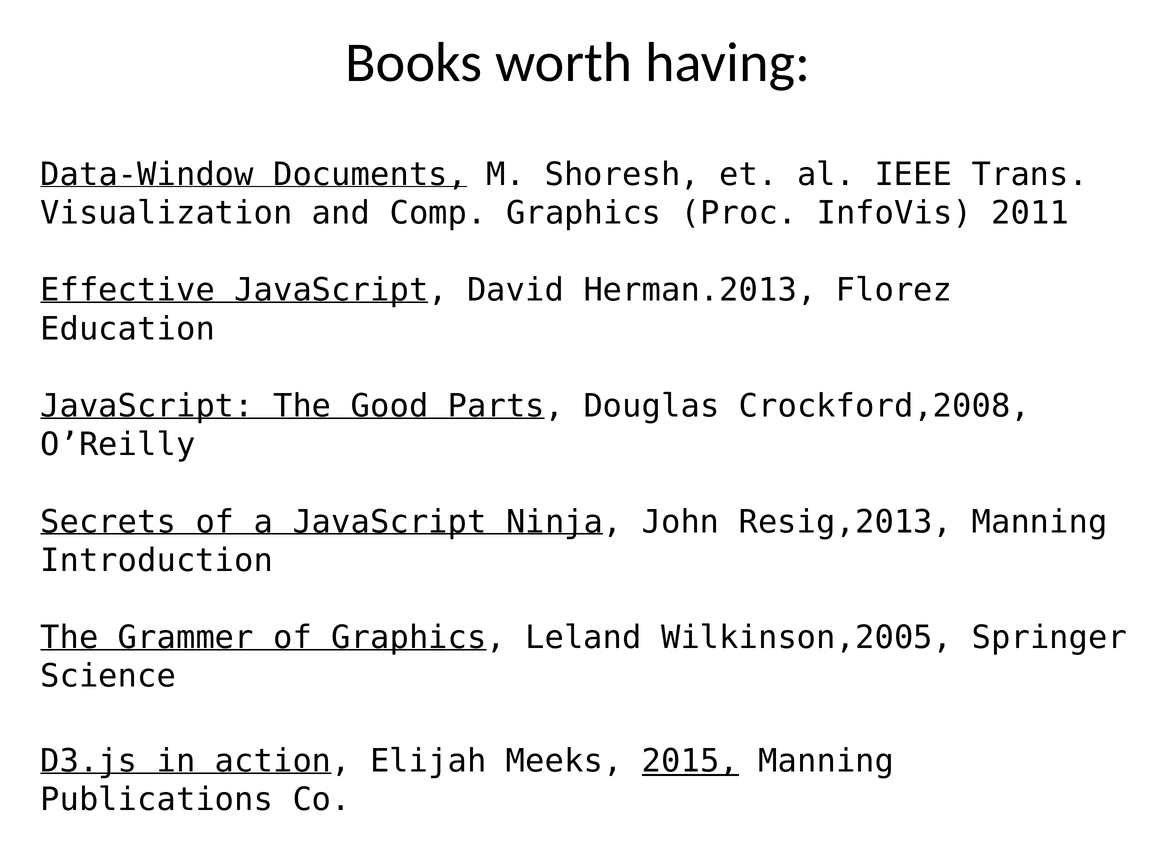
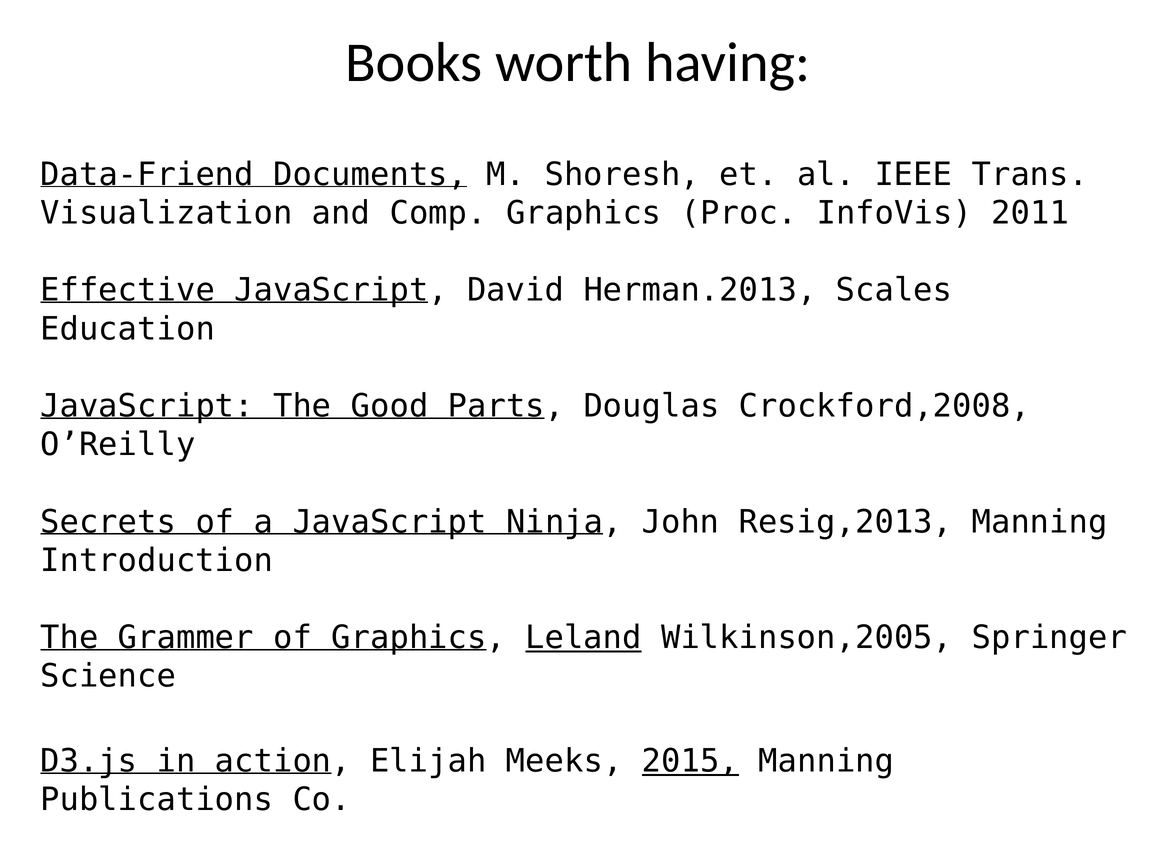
Data-Window: Data-Window -> Data-Friend (147, 175)
Florez: Florez -> Scales (894, 291)
Leland underline: none -> present (583, 638)
